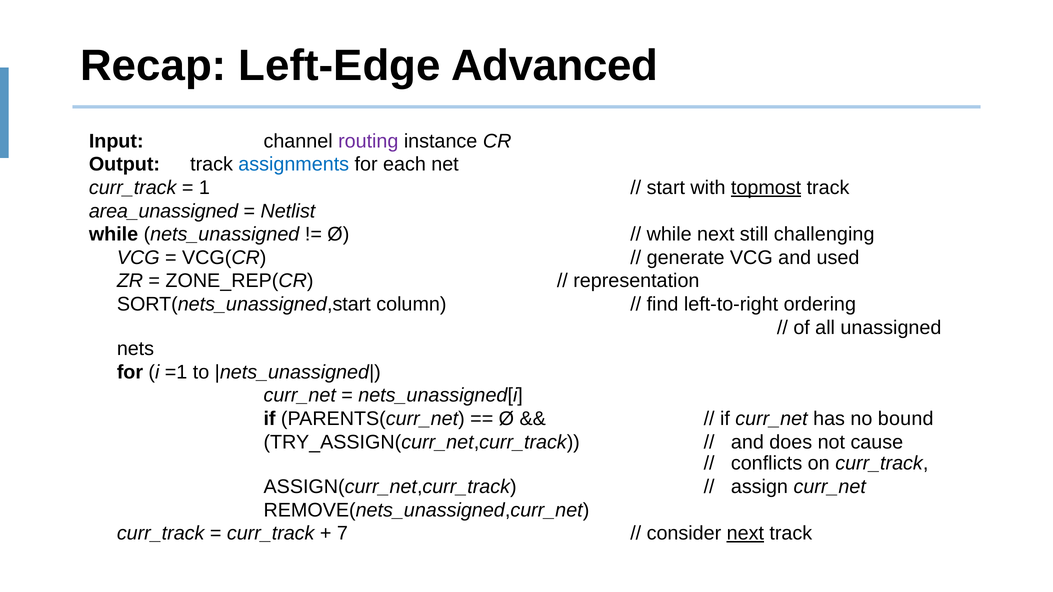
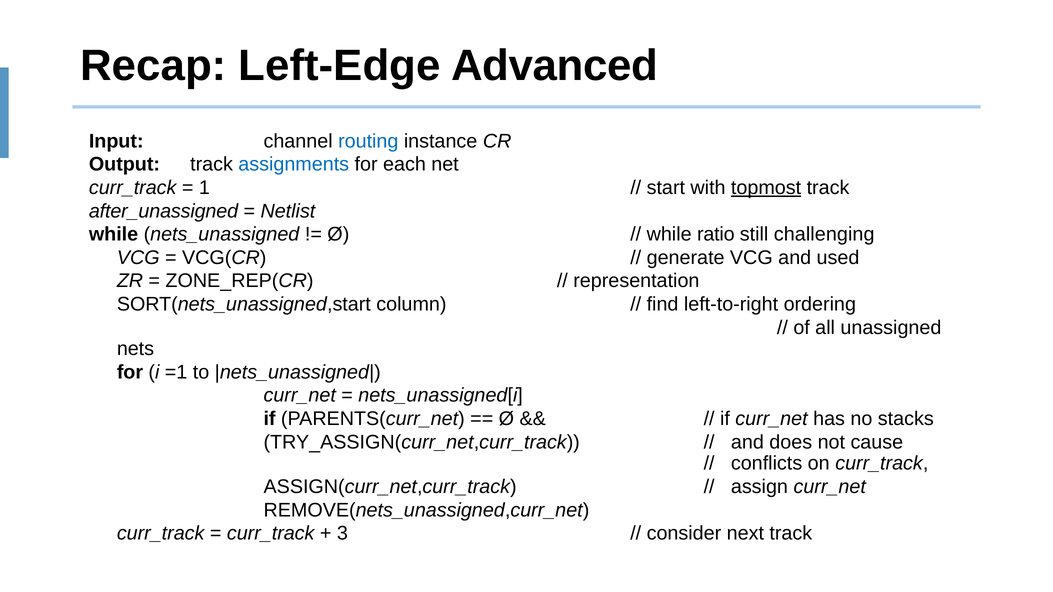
routing colour: purple -> blue (368, 141)
area_unassigned: area_unassigned -> after_unassigned (164, 211)
while next: next -> ratio (716, 234)
bound: bound -> stacks (906, 419)
7: 7 -> 3 (342, 534)
next underline: present -> none (745, 534)
